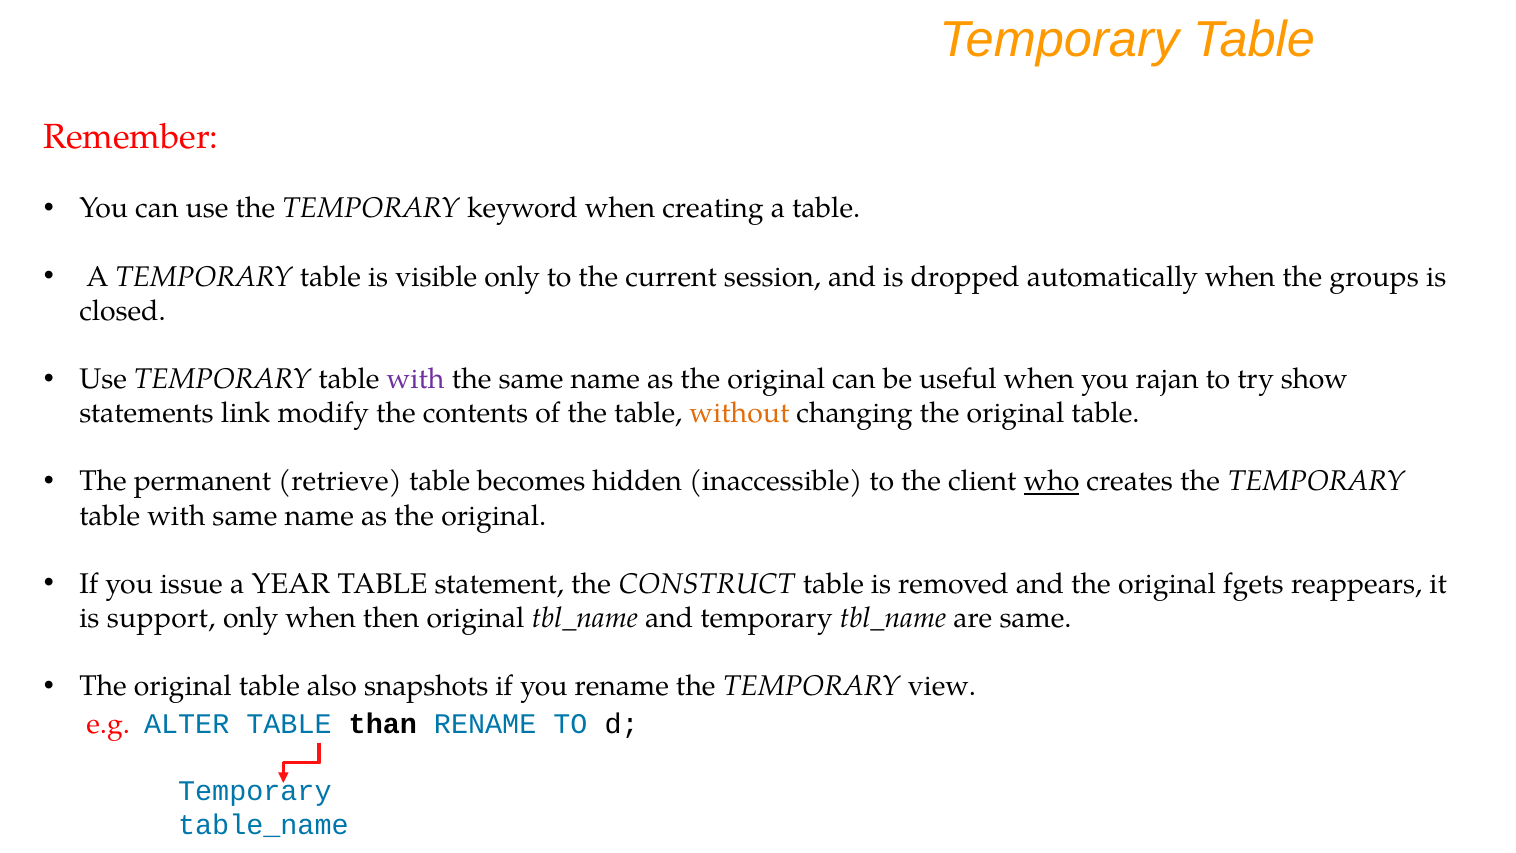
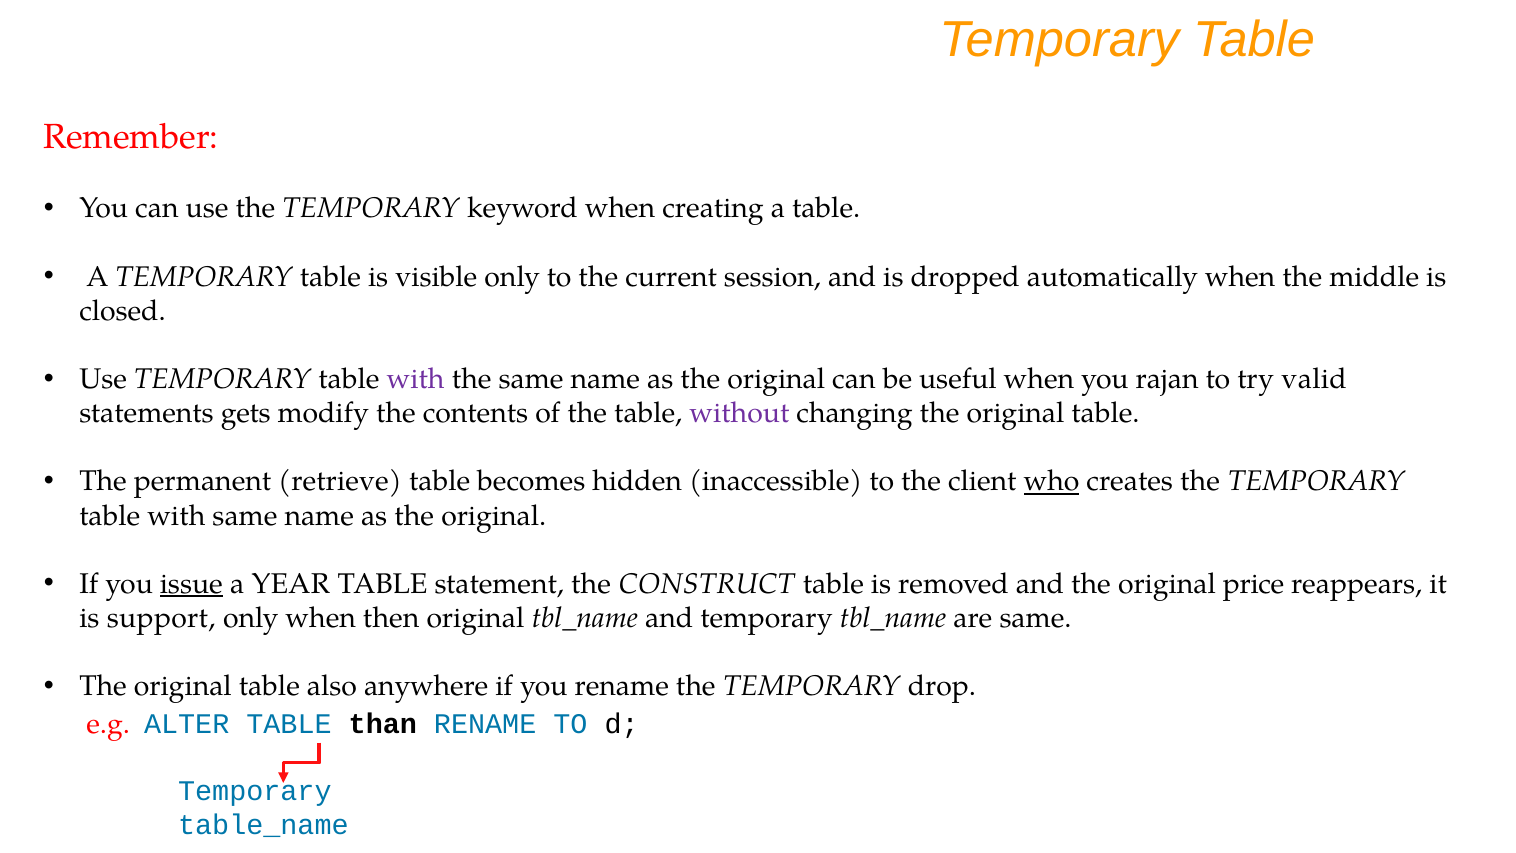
groups: groups -> middle (1374, 277)
show: show -> valid (1314, 379)
link: link -> gets (246, 413)
without colour: orange -> purple (739, 413)
issue underline: none -> present (191, 584)
fgets: fgets -> price (1254, 584)
snapshots: snapshots -> anywhere (426, 686)
view: view -> drop (942, 686)
